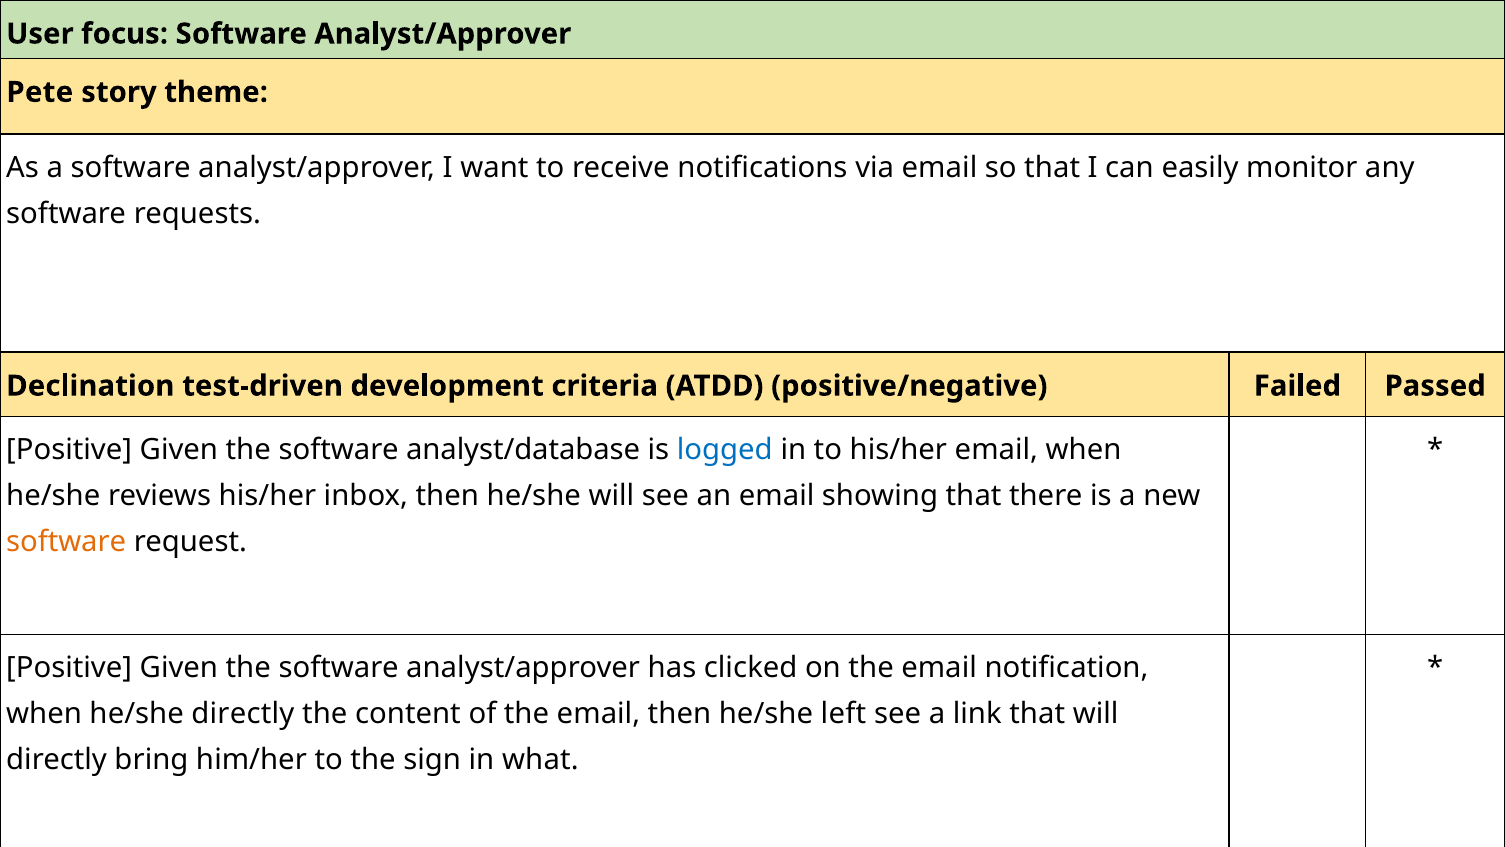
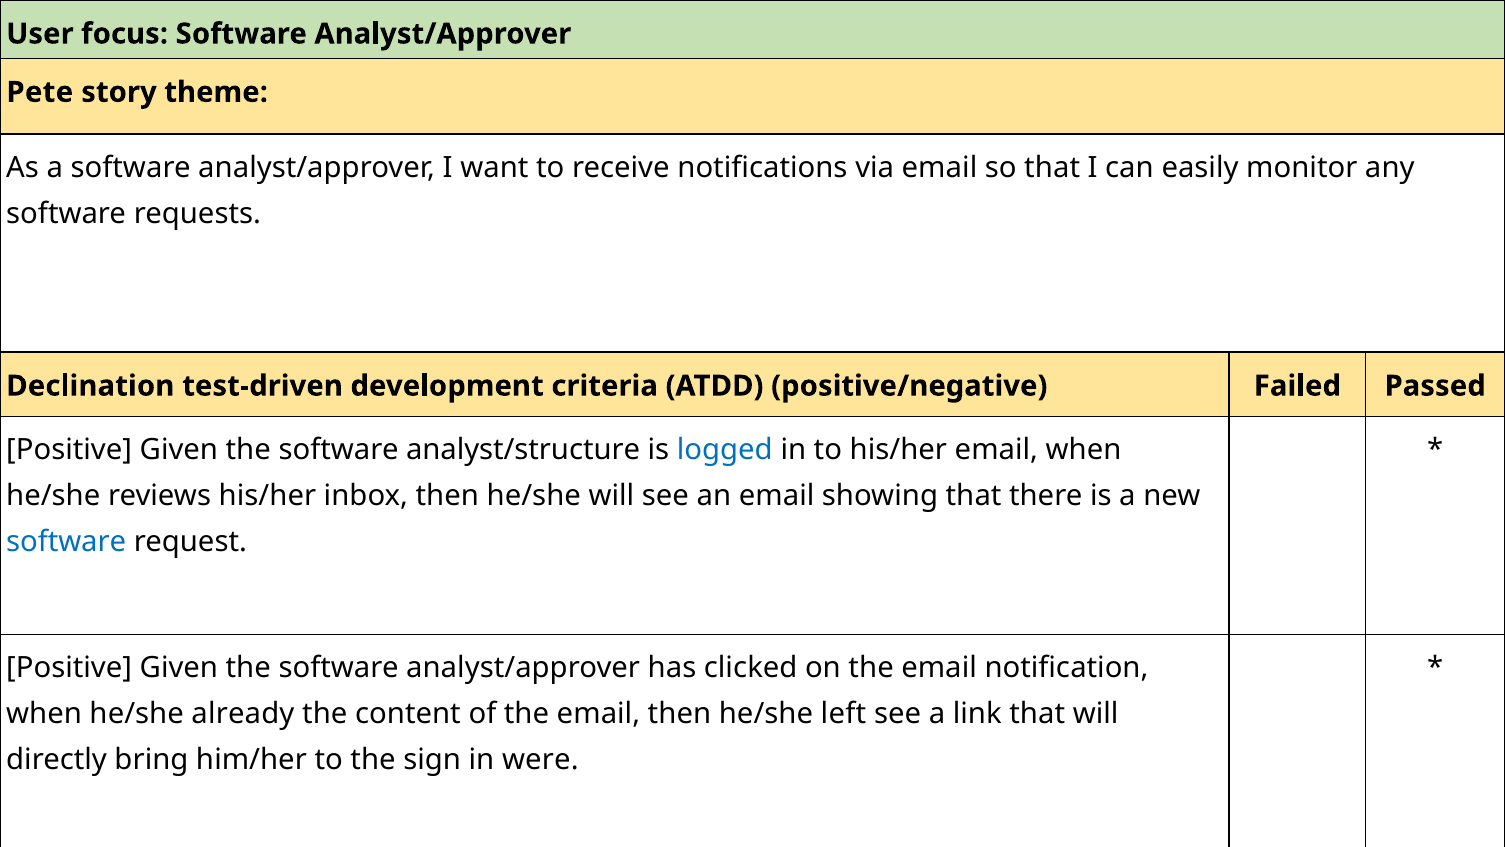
analyst/database: analyst/database -> analyst/structure (523, 450)
software colour: orange -> blue (66, 542)
he/she directly: directly -> already (243, 714)
what: what -> were (540, 760)
